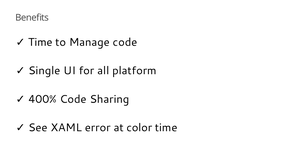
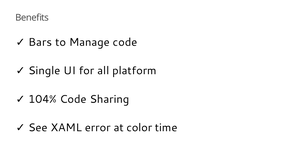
Time: Time -> Bars (40, 42)
400%: 400% -> 104% (42, 99)
